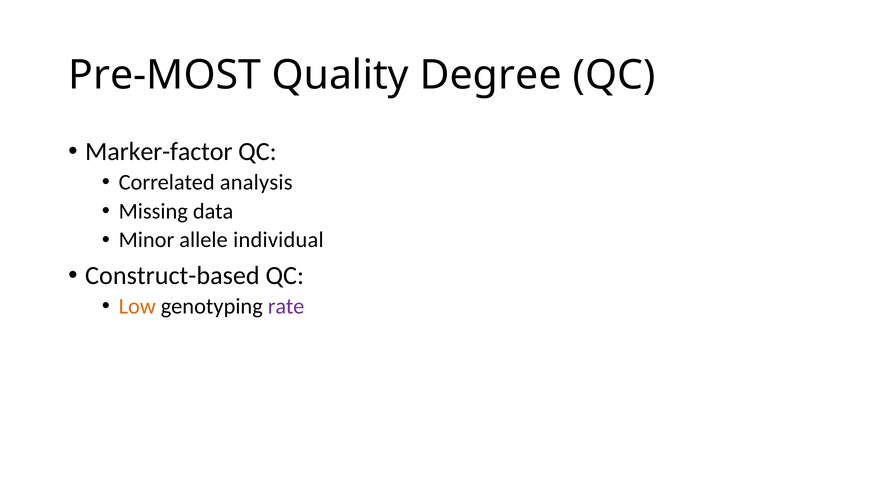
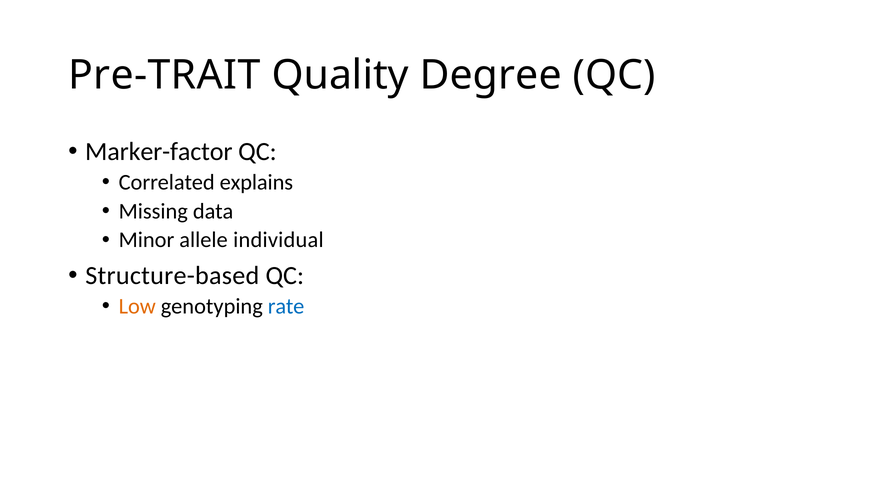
Pre-MOST: Pre-MOST -> Pre-TRAIT (164, 75)
analysis: analysis -> explains (256, 182)
Construct-based: Construct-based -> Structure-based (172, 276)
rate colour: purple -> blue (286, 306)
